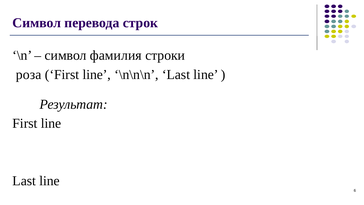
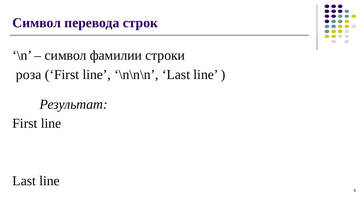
фамилия: фамилия -> фамилии (116, 55)
